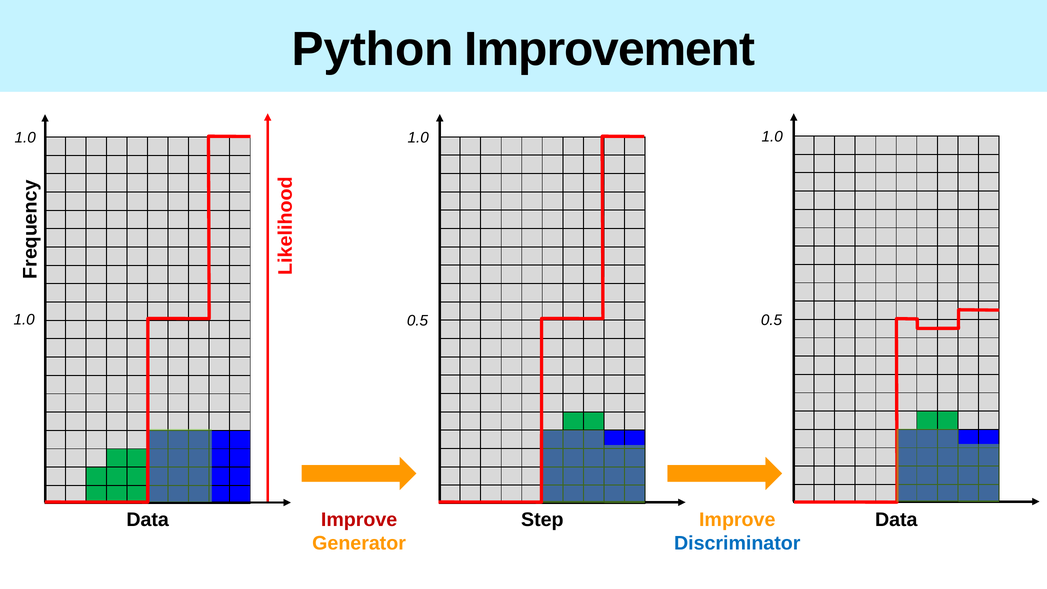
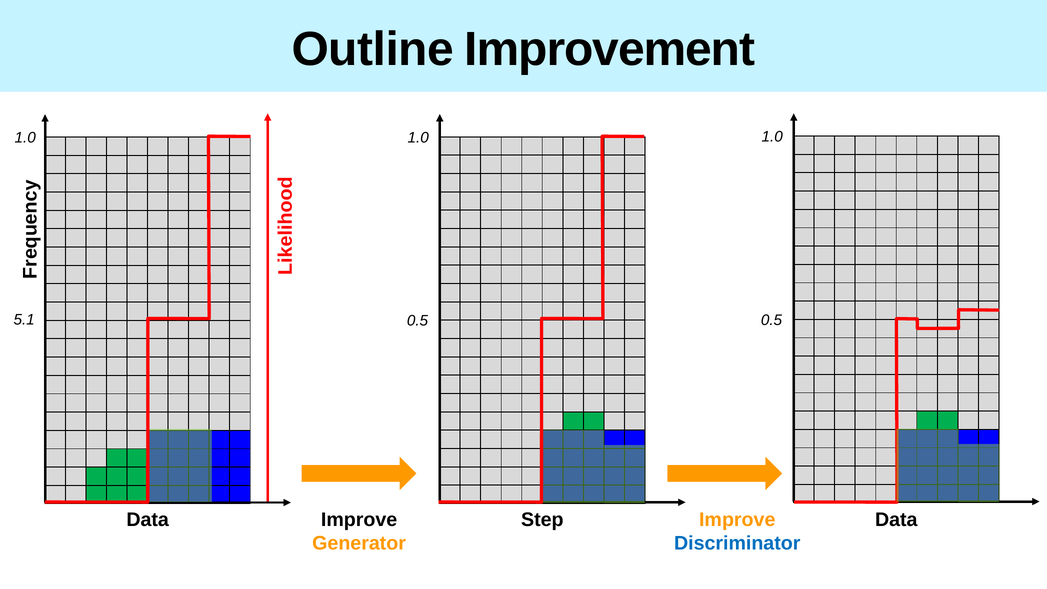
Python: Python -> Outline (373, 49)
1.0: 1.0 -> 5.1 (24, 320)
Improve colour: red -> black (359, 520)
